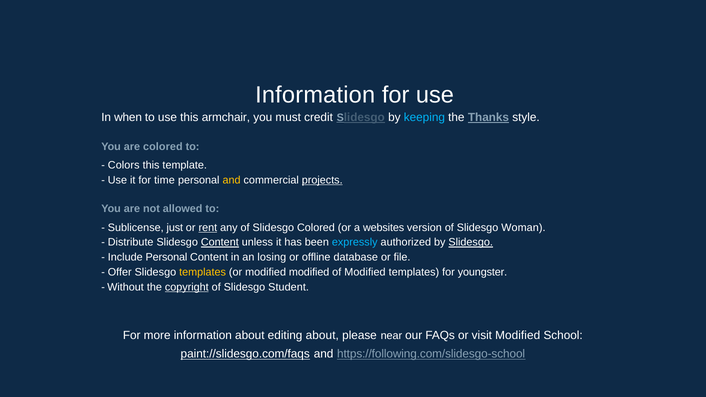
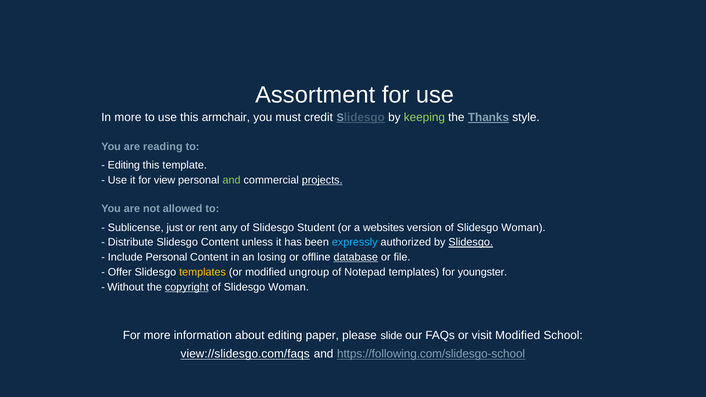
Information: Information -> Assortment (315, 95)
In when: when -> more (128, 117)
keeping colour: light blue -> light green (424, 117)
are colored: colored -> reading (163, 147)
Colors: Colors -> Editing (124, 165)
time: time -> view (165, 180)
and colour: yellow -> light green (232, 180)
rent underline: present -> none (208, 228)
Slidesgo Colored: Colored -> Student (316, 228)
Content underline: present -> none (220, 242)
database underline: none -> present (356, 257)
modified modified: modified -> ungroup (309, 272)
of Modified: Modified -> Notepad (365, 272)
Student: Student -> Woman (289, 287)
editing about: about -> paper (322, 336)
near: near -> slide (391, 336)
paint://slidesgo.com/faqs: paint://slidesgo.com/faqs -> view://slidesgo.com/faqs (245, 354)
